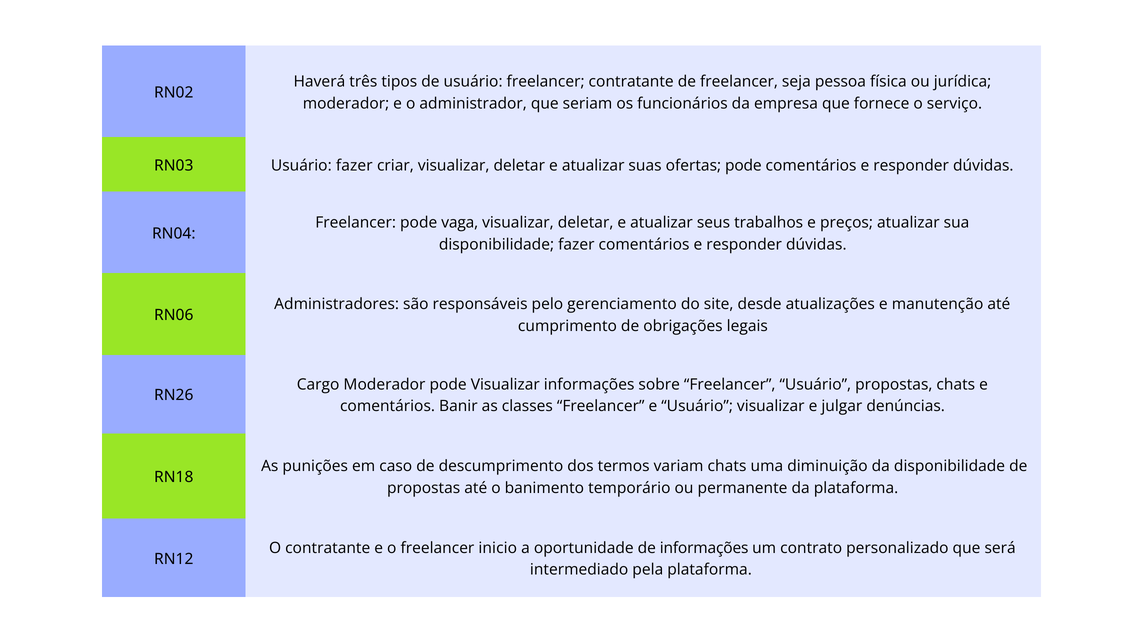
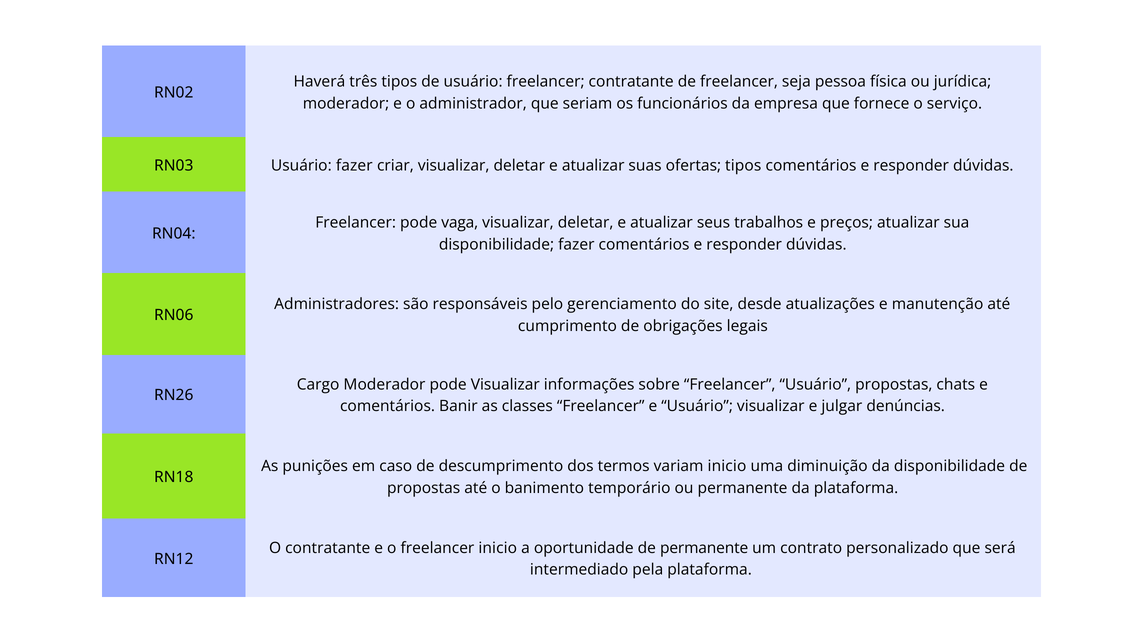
ofertas pode: pode -> tipos (743, 165)
variam chats: chats -> inicio (727, 466)
de informações: informações -> permanente (704, 548)
